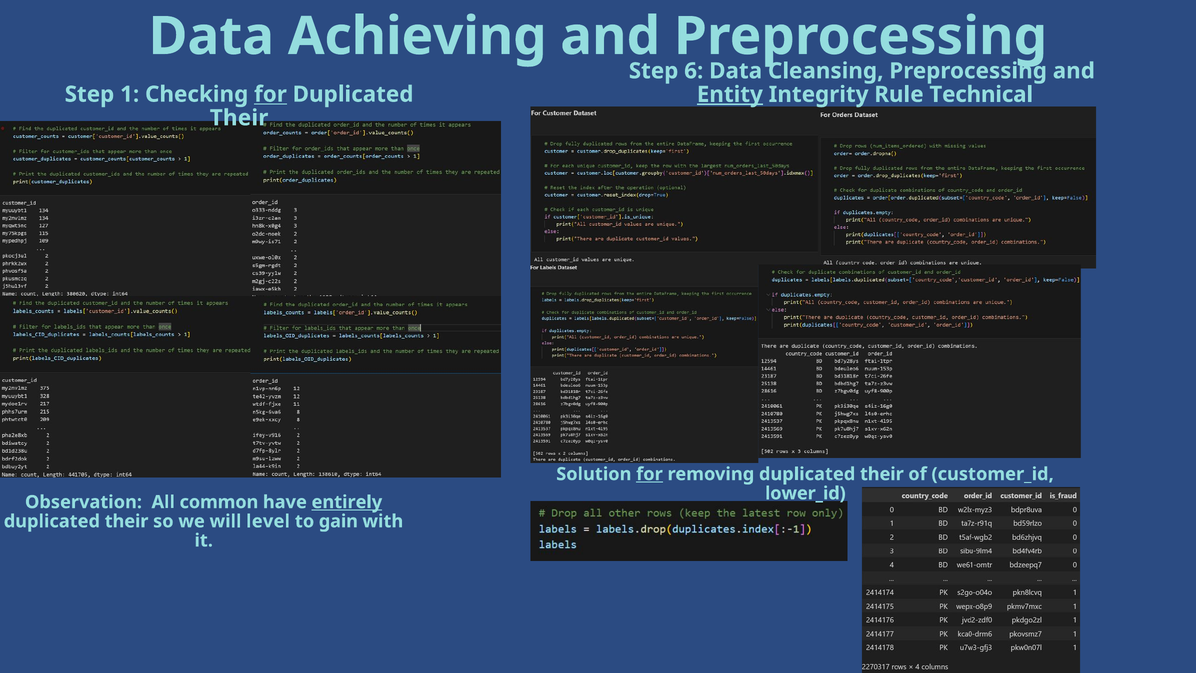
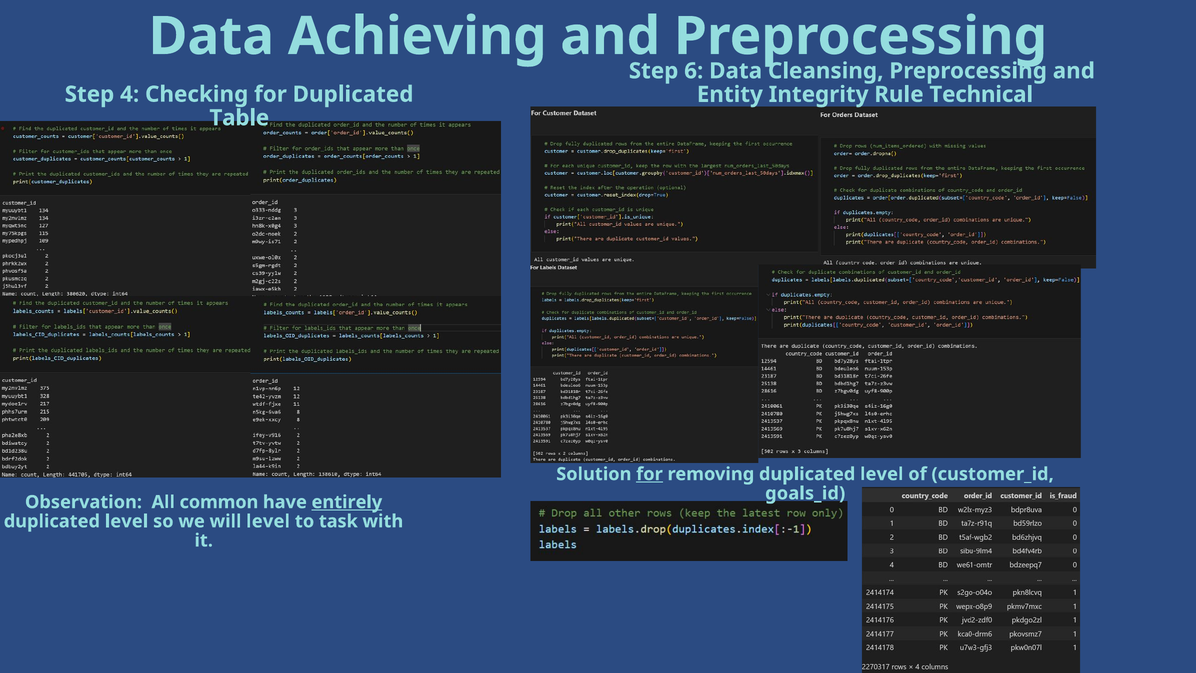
1: 1 -> 4 (130, 94)
for underline: present -> none (270, 94)
Entity underline: present -> none (730, 94)
Their: Their -> Table (239, 118)
removing duplicated their: their -> level (882, 474)
lower_id: lower_id -> goals_id (805, 493)
their: their -> level (126, 521)
gain: gain -> task (338, 521)
